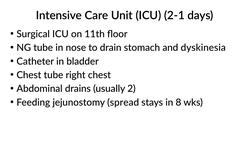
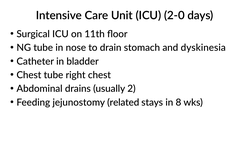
2-1: 2-1 -> 2-0 (174, 15)
spread: spread -> related (123, 102)
